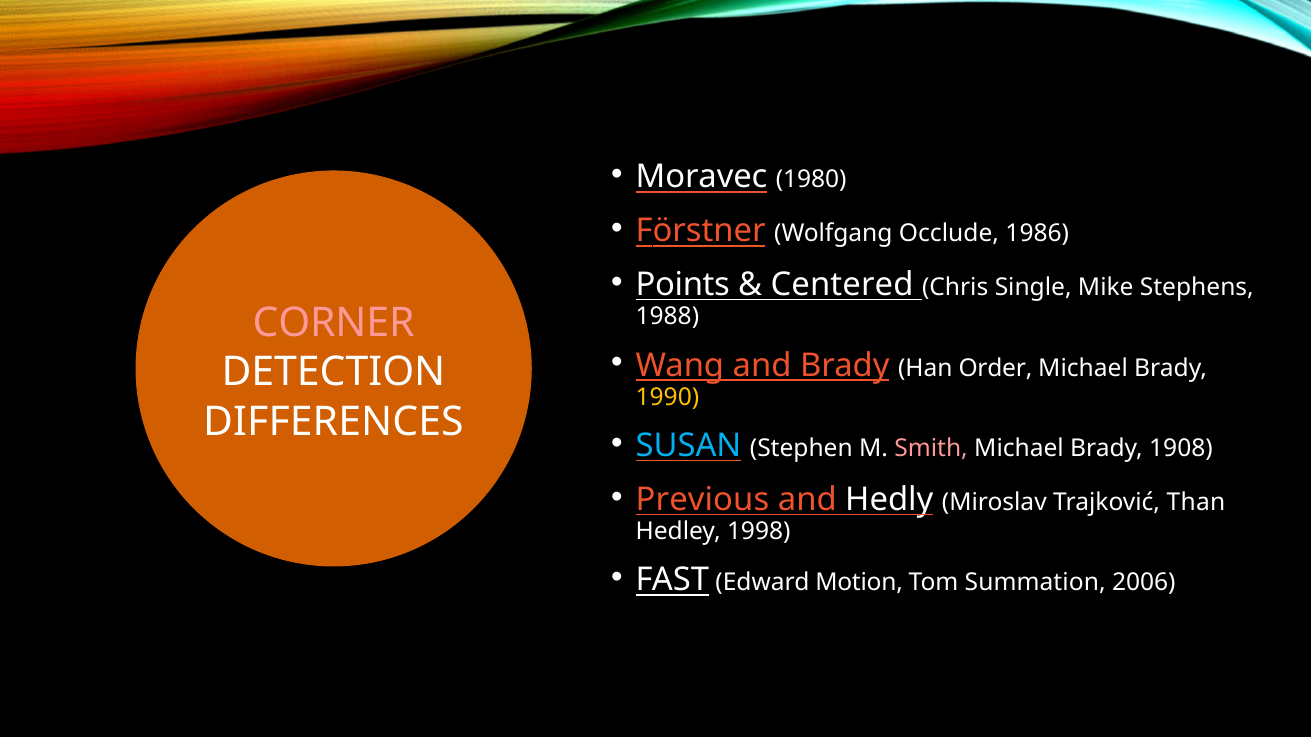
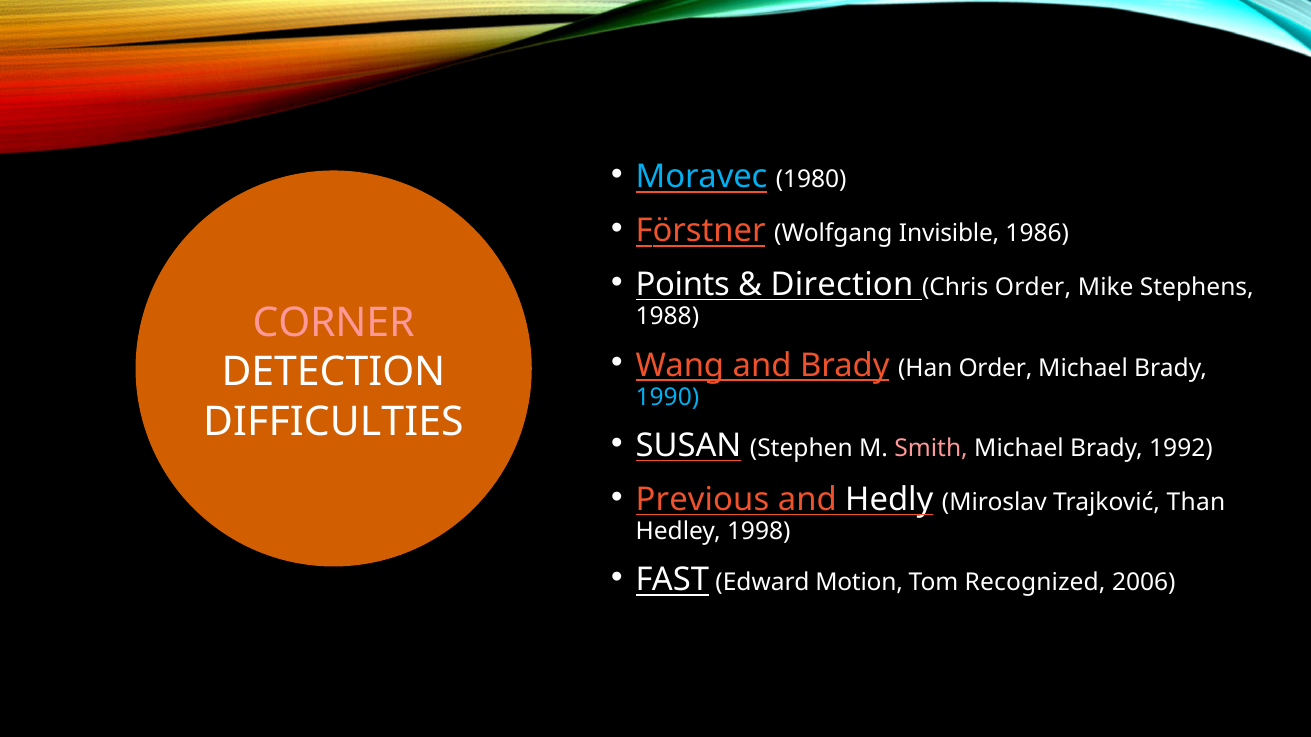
Moravec colour: white -> light blue (702, 177)
Occlude: Occlude -> Invisible (949, 234)
Centered: Centered -> Direction (842, 285)
Chris Single: Single -> Order (1033, 288)
1990 colour: yellow -> light blue (667, 397)
DIFFERENCES: DIFFERENCES -> DIFFICULTIES (333, 422)
SUSAN colour: light blue -> white (689, 446)
1908: 1908 -> 1992 (1181, 449)
Summation: Summation -> Recognized (1035, 583)
